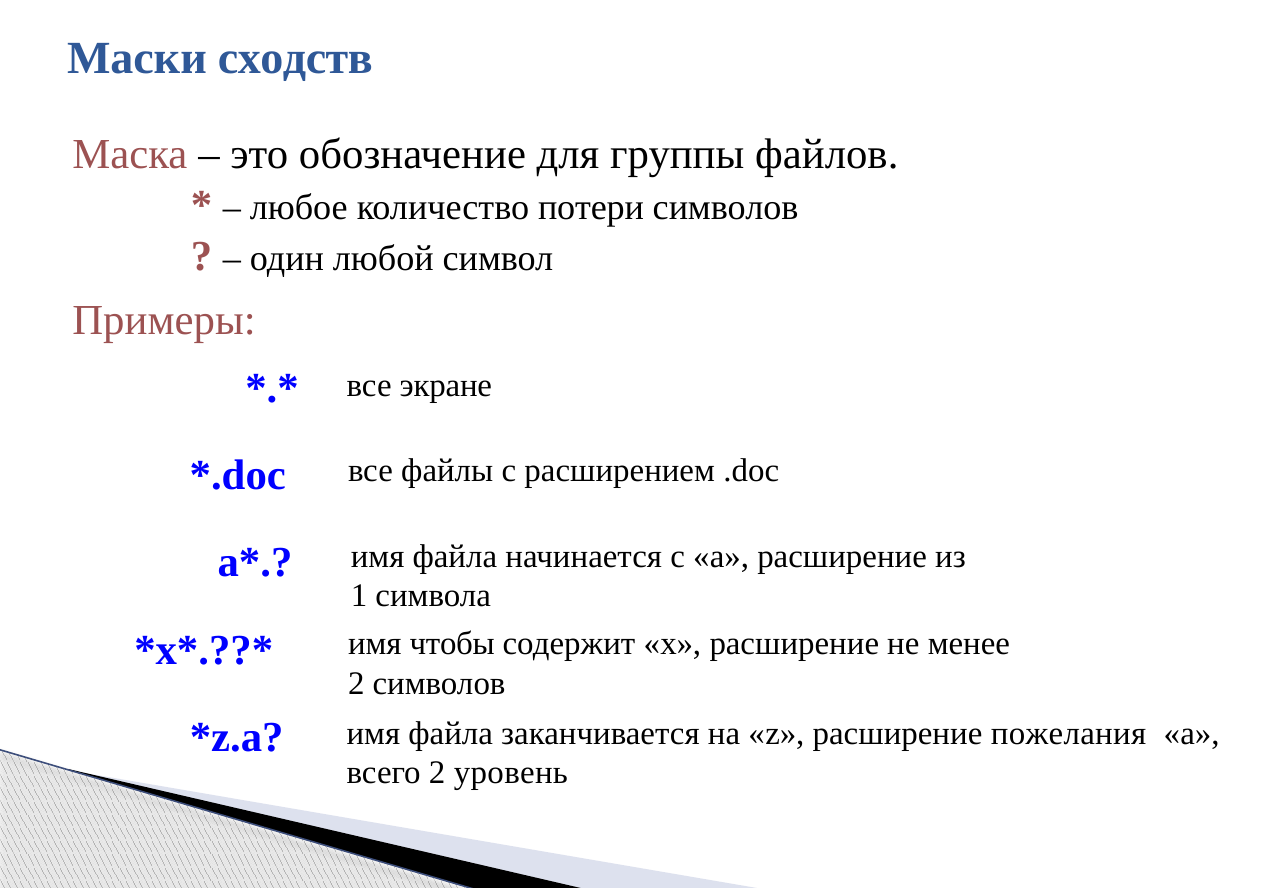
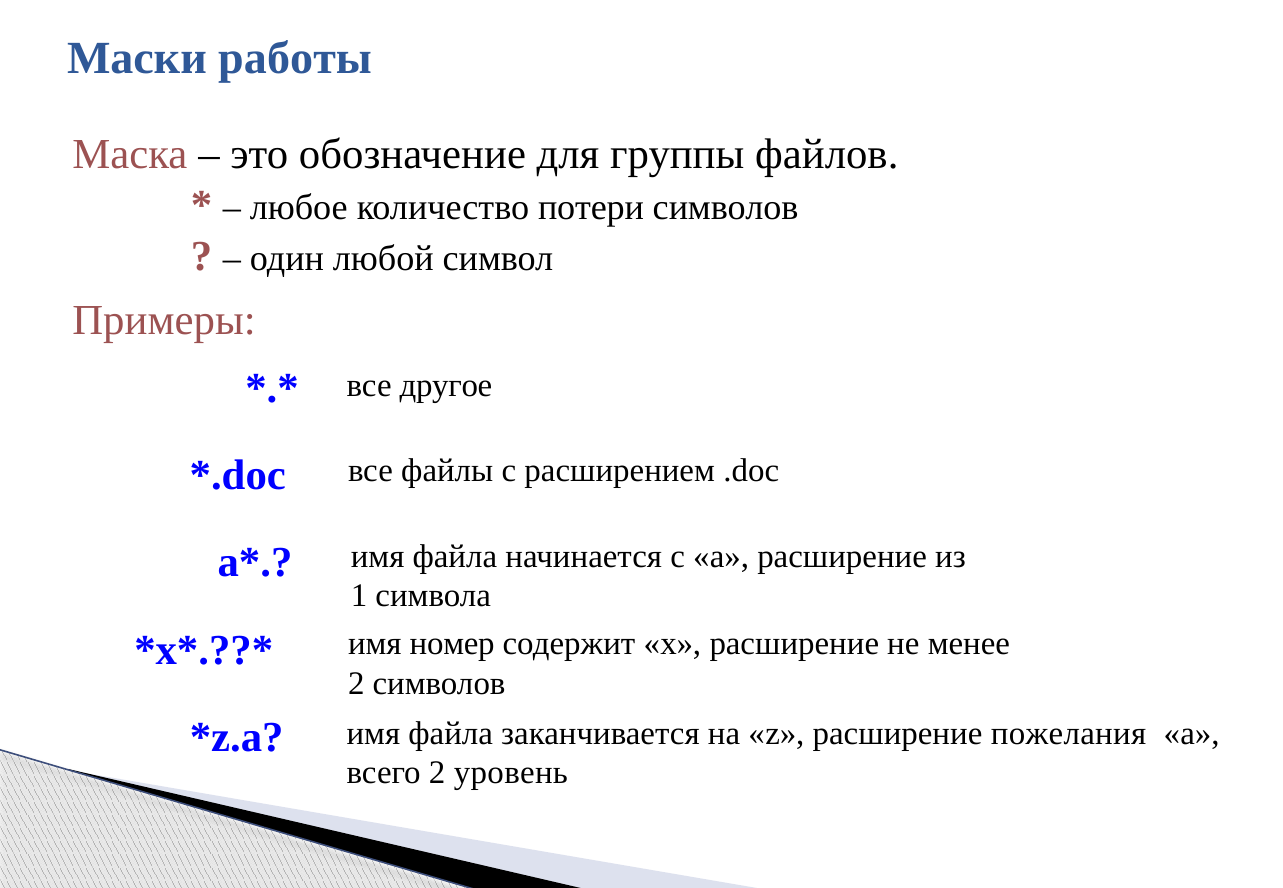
сходств: сходств -> работы (295, 59)
экране: экране -> другое (446, 385)
чтобы: чтобы -> номер (452, 644)
